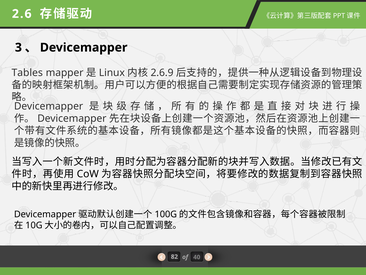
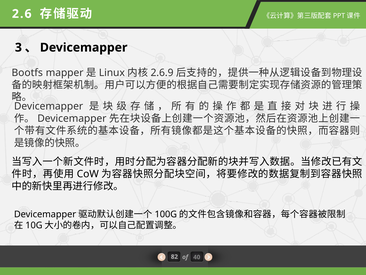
Tables: Tables -> Bootfs (27, 73)
